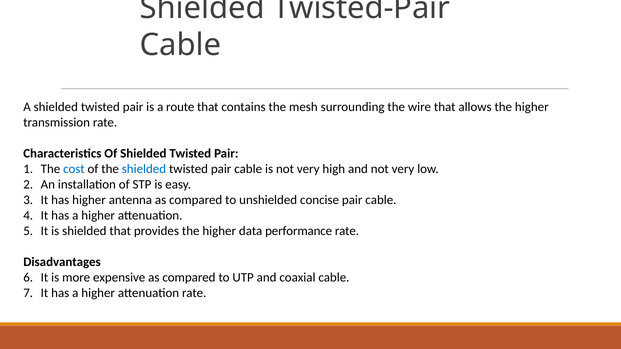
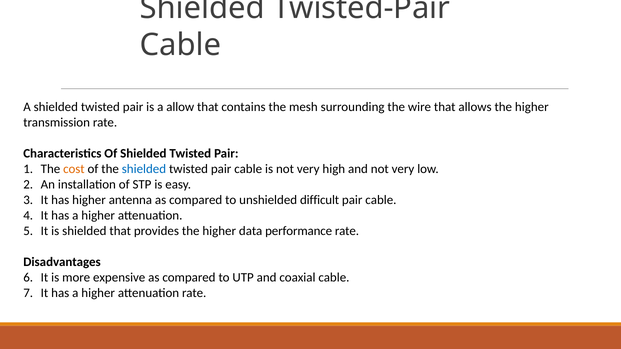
route: route -> allow (180, 107)
cost colour: blue -> orange (74, 169)
concise: concise -> difficult (320, 200)
